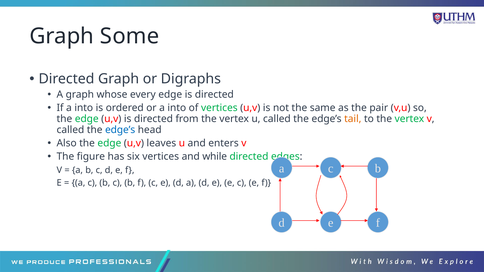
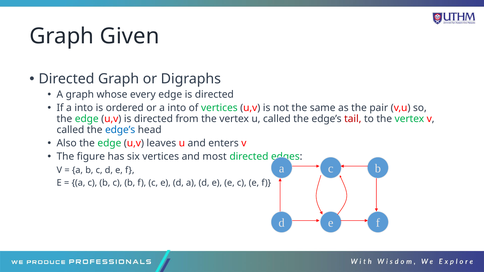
Some: Some -> Given (130, 36)
tail colour: orange -> red (353, 119)
while: while -> most (215, 157)
